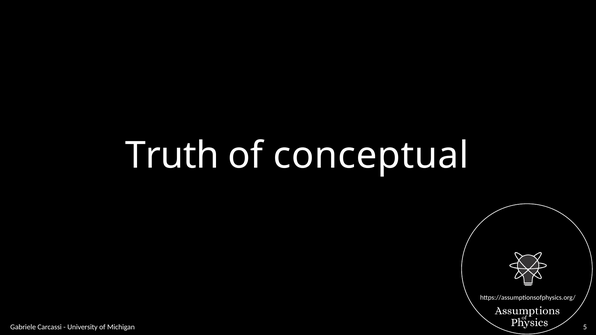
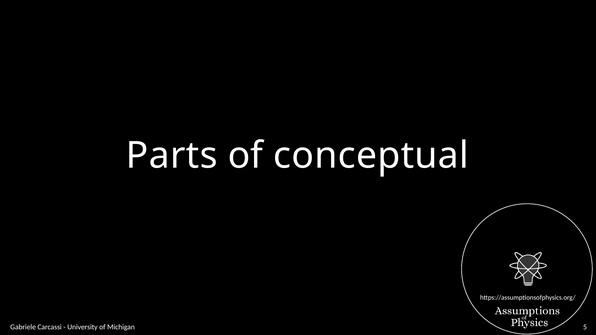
Truth: Truth -> Parts (172, 156)
